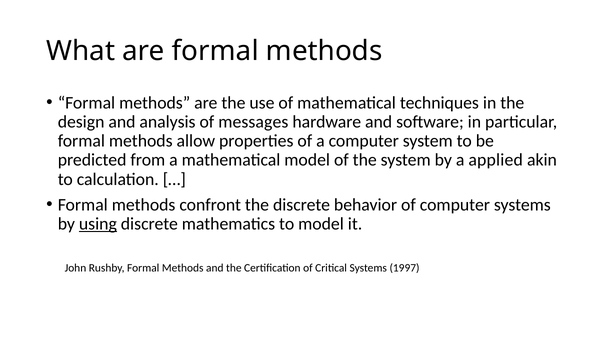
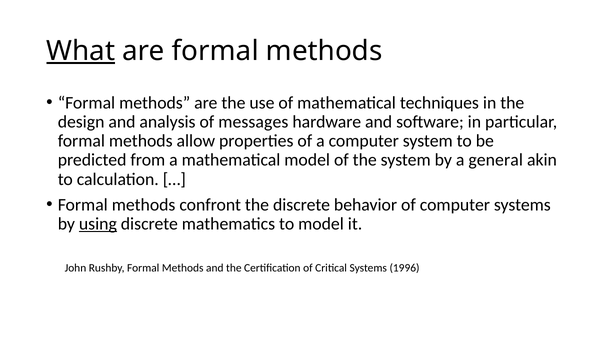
What underline: none -> present (81, 51)
applied: applied -> general (496, 160)
1997: 1997 -> 1996 (405, 268)
